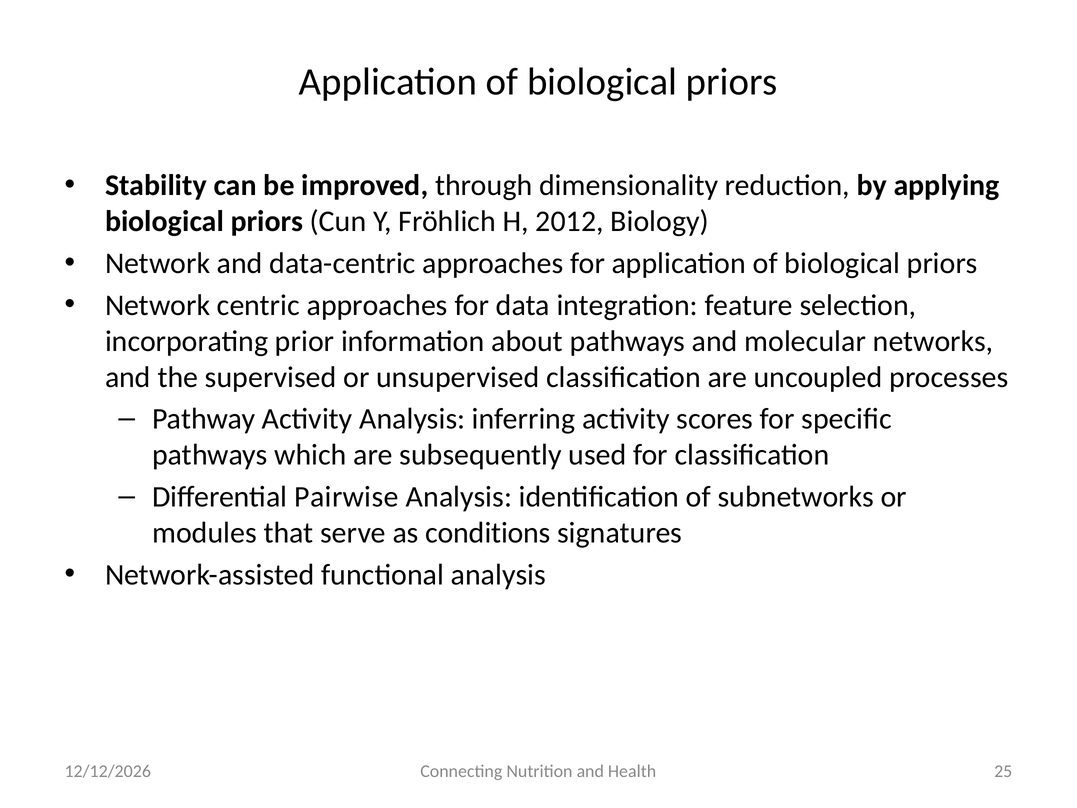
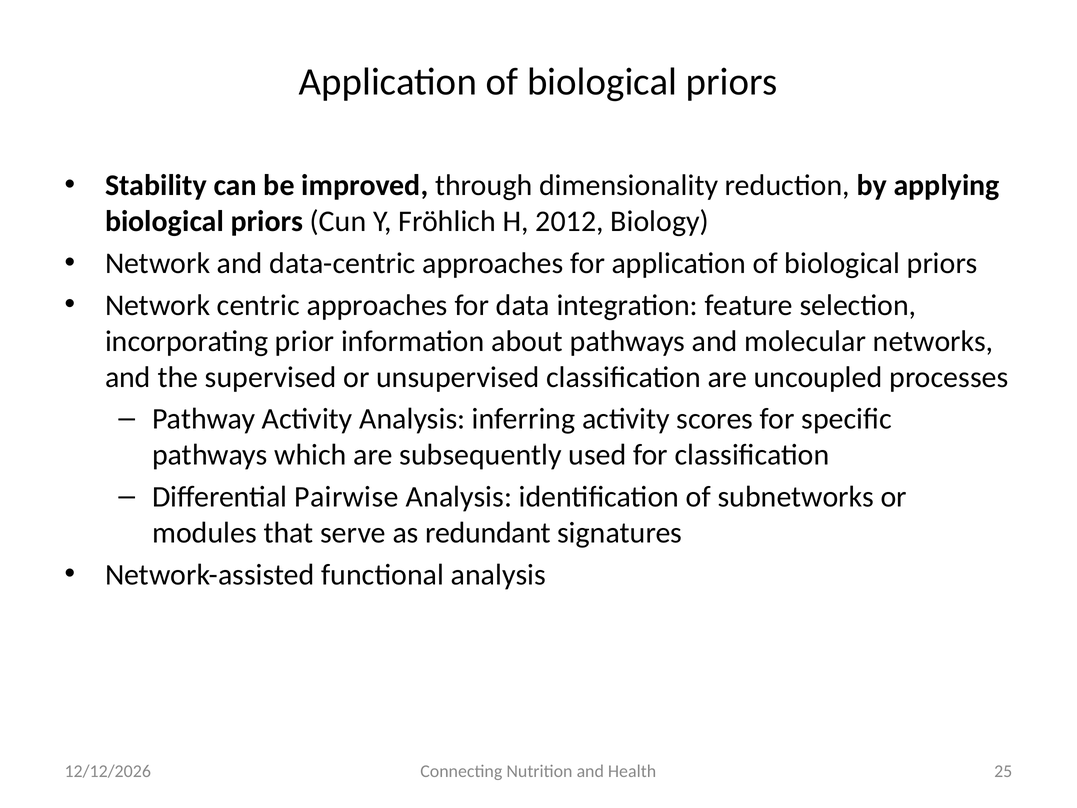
conditions: conditions -> redundant (488, 533)
